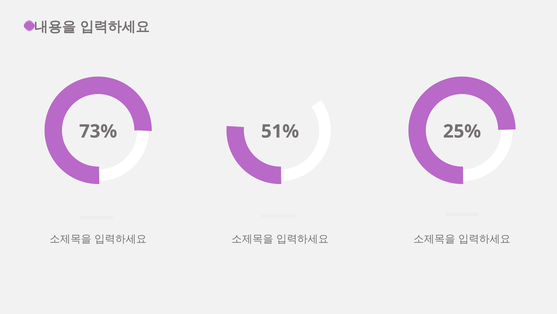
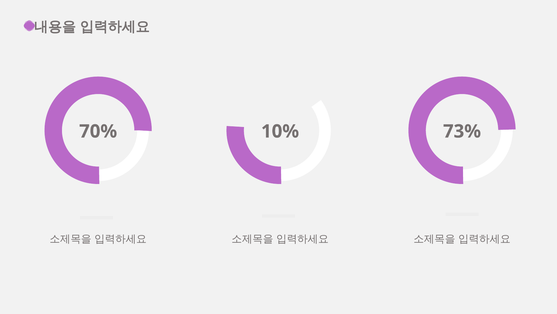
73%: 73% -> 70% (98, 131)
51%: 51% -> 10% (280, 131)
25%: 25% -> 73% (462, 131)
